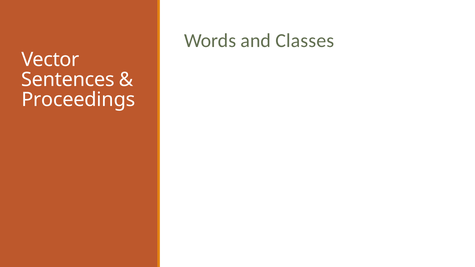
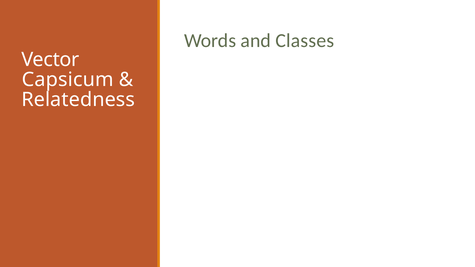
Sentences: Sentences -> Capsicum (68, 80)
Proceedings: Proceedings -> Relatedness (78, 100)
